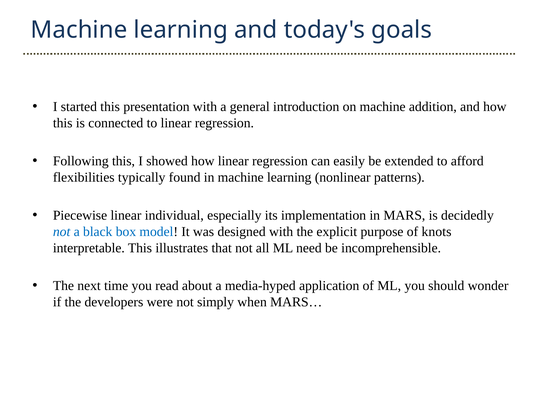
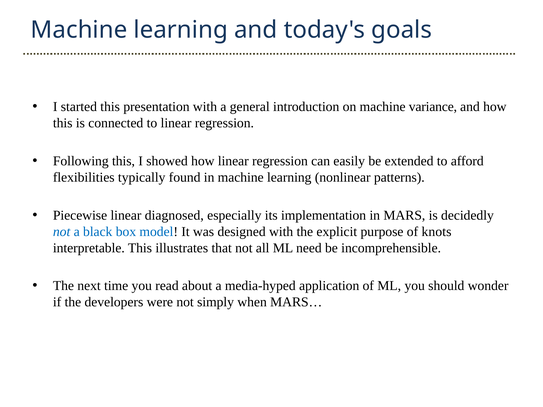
addition: addition -> variance (433, 107)
individual: individual -> diagnosed (174, 215)
